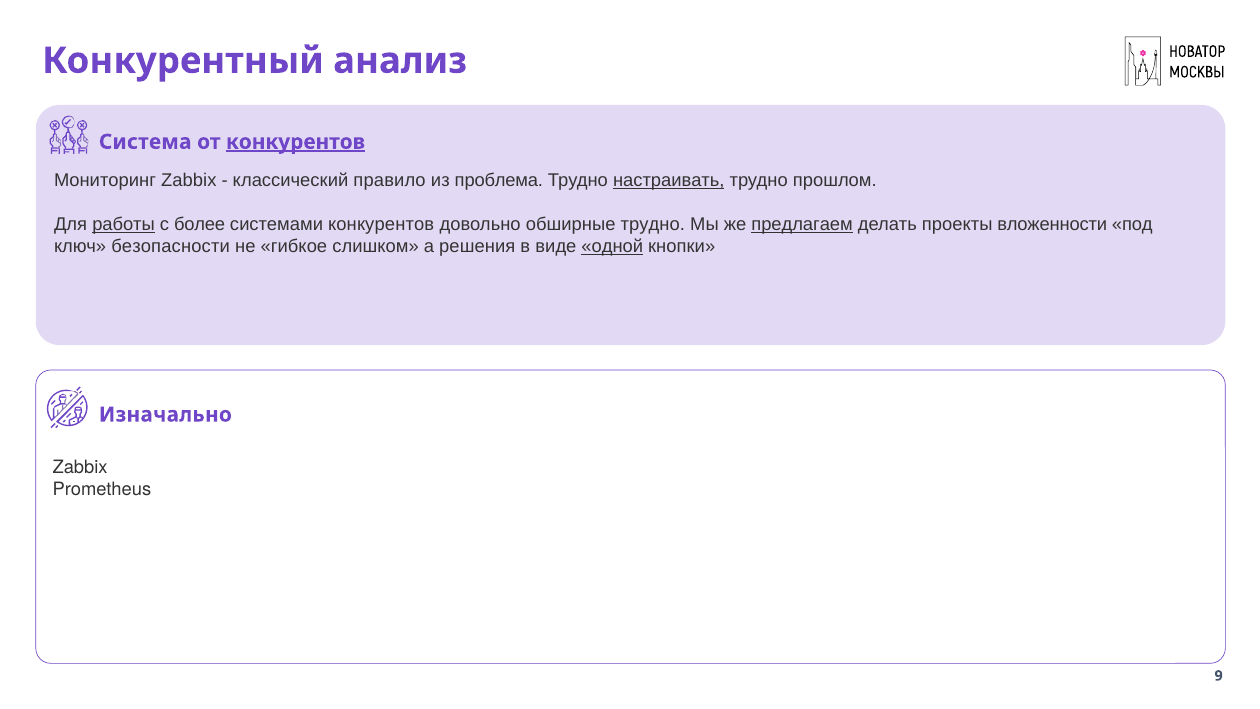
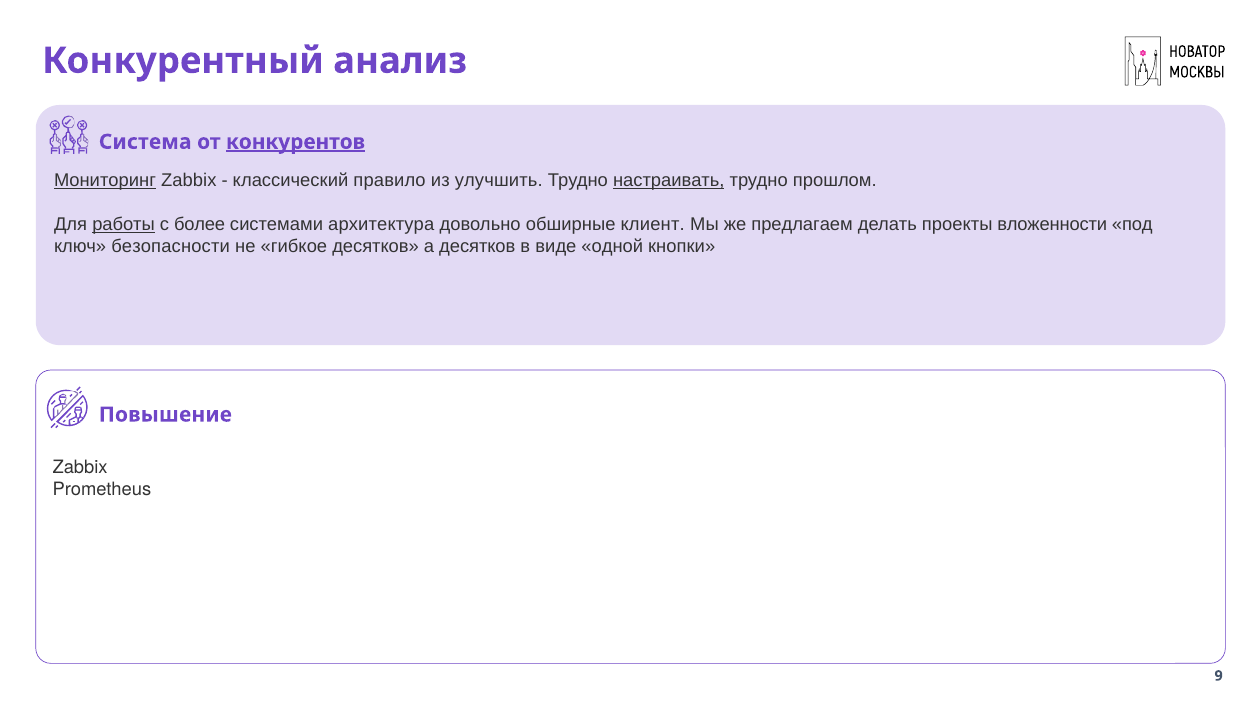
Мониторинг underline: none -> present (105, 181)
проблема: проблема -> улучшить (499, 181)
системами конкурентов: конкурентов -> архитектура (381, 225)
обширные трудно: трудно -> клиент (653, 225)
предлагаем underline: present -> none (802, 225)
гибкое слишком: слишком -> десятков (376, 247)
а решения: решения -> десятков (477, 247)
одной underline: present -> none (612, 247)
Изначально: Изначально -> Повышение (165, 414)
